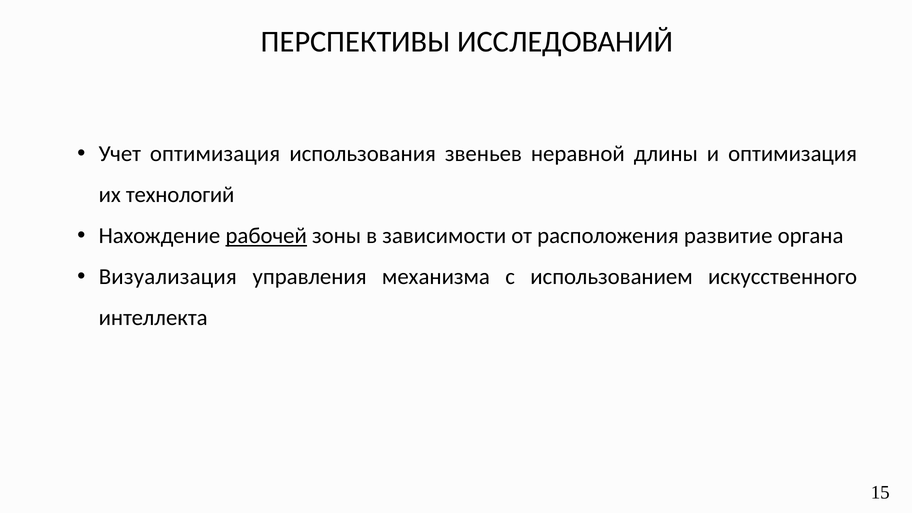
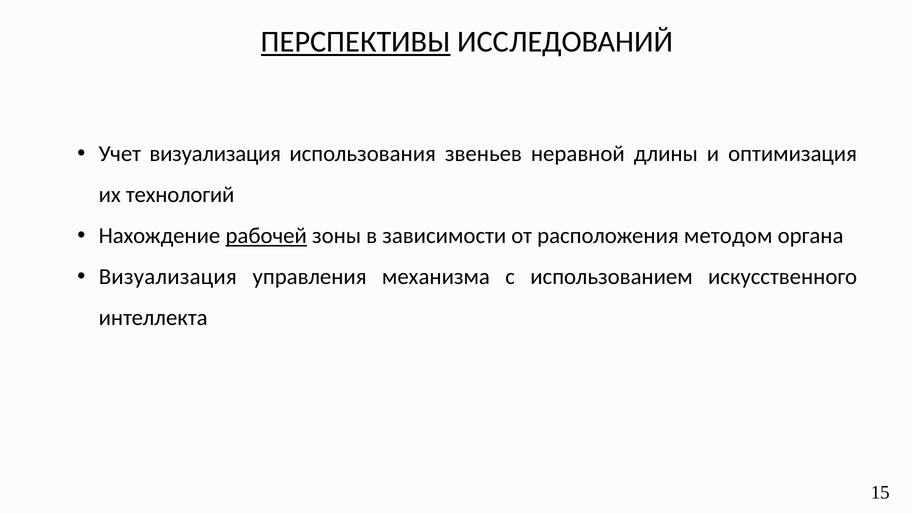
ПЕРСПЕКТИВЫ underline: none -> present (356, 42)
Учет оптимизация: оптимизация -> визуализация (215, 154)
развитие: развитие -> методом (728, 236)
